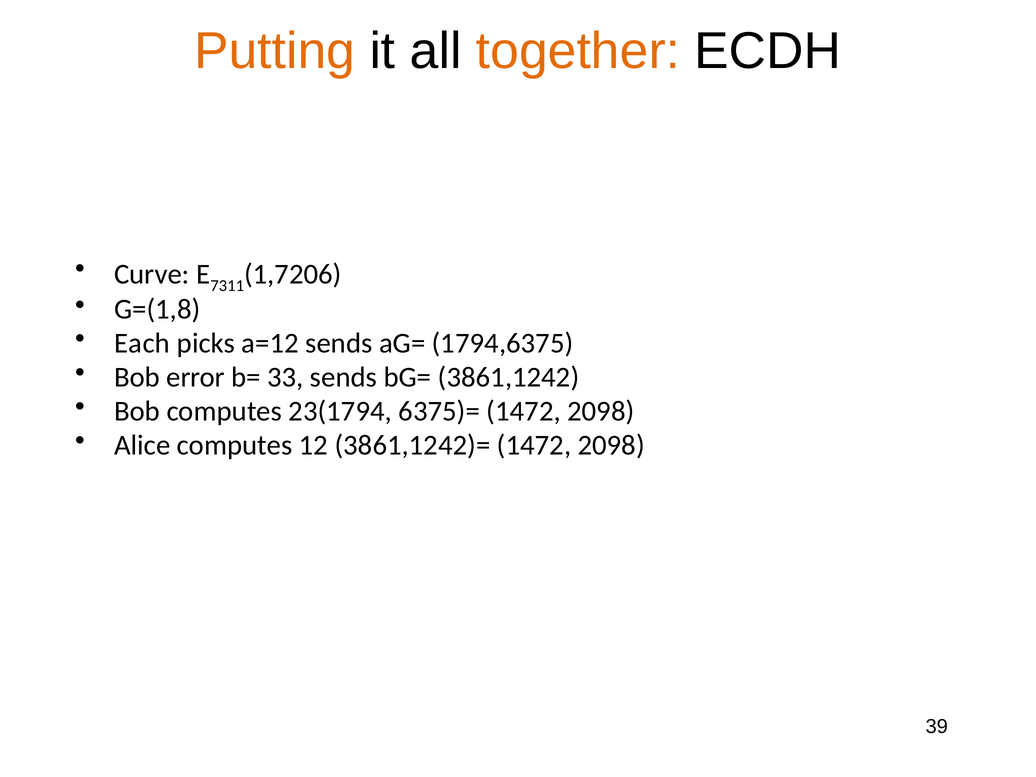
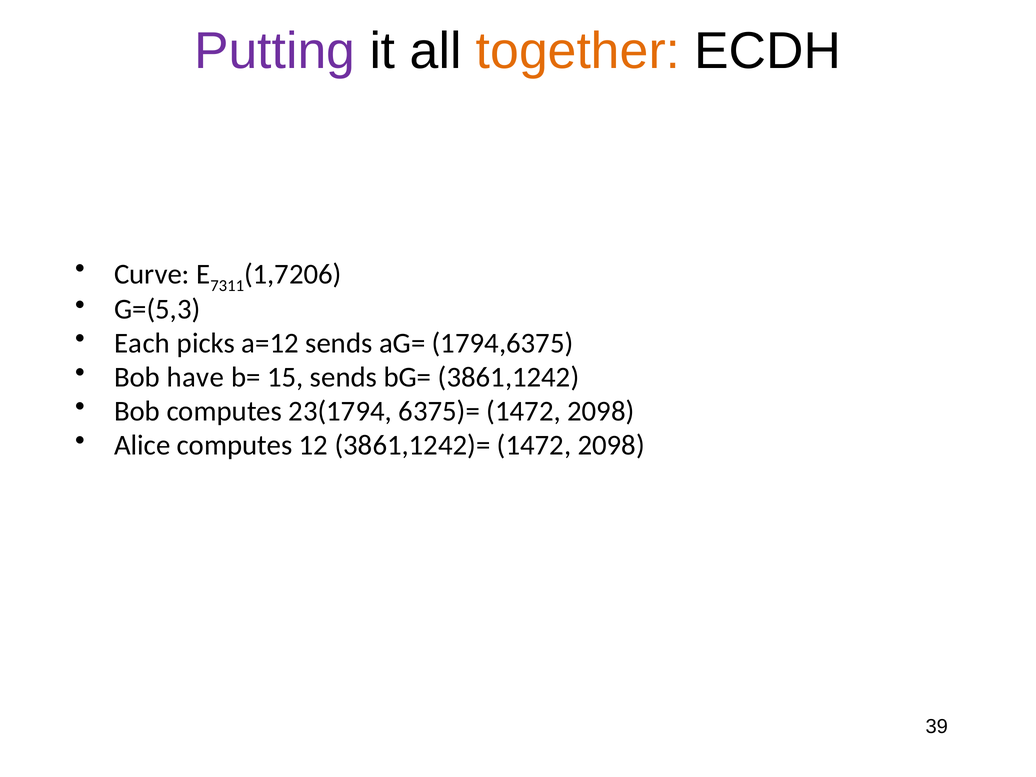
Putting colour: orange -> purple (275, 51)
G=(1,8: G=(1,8 -> G=(5,3 (157, 309)
error: error -> have (195, 377)
33: 33 -> 15 (285, 377)
